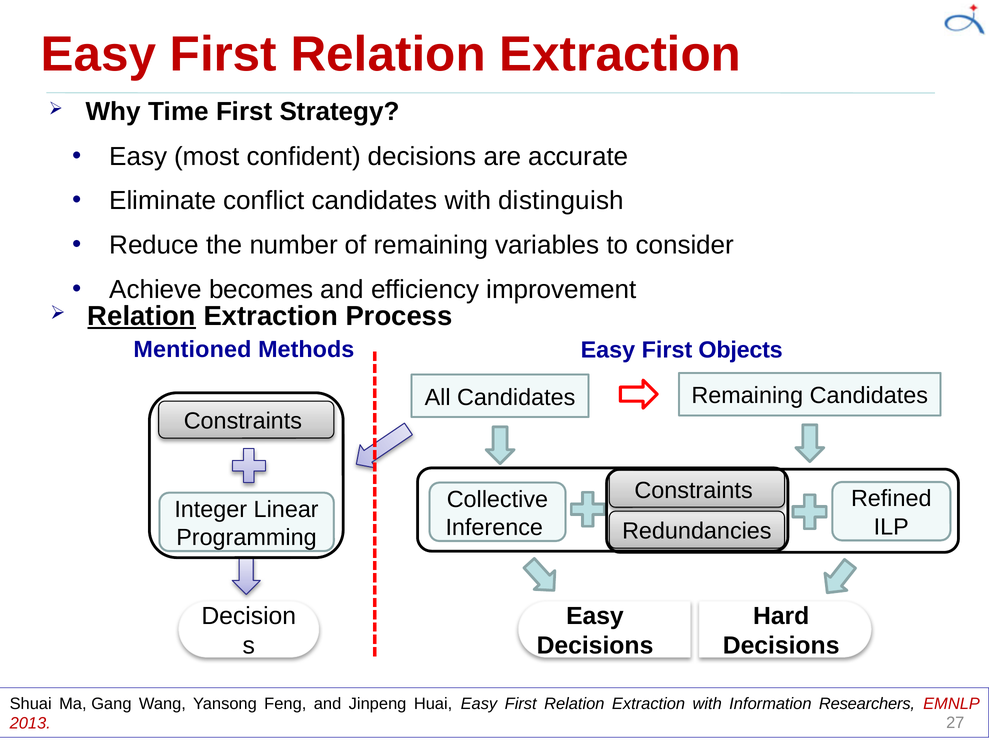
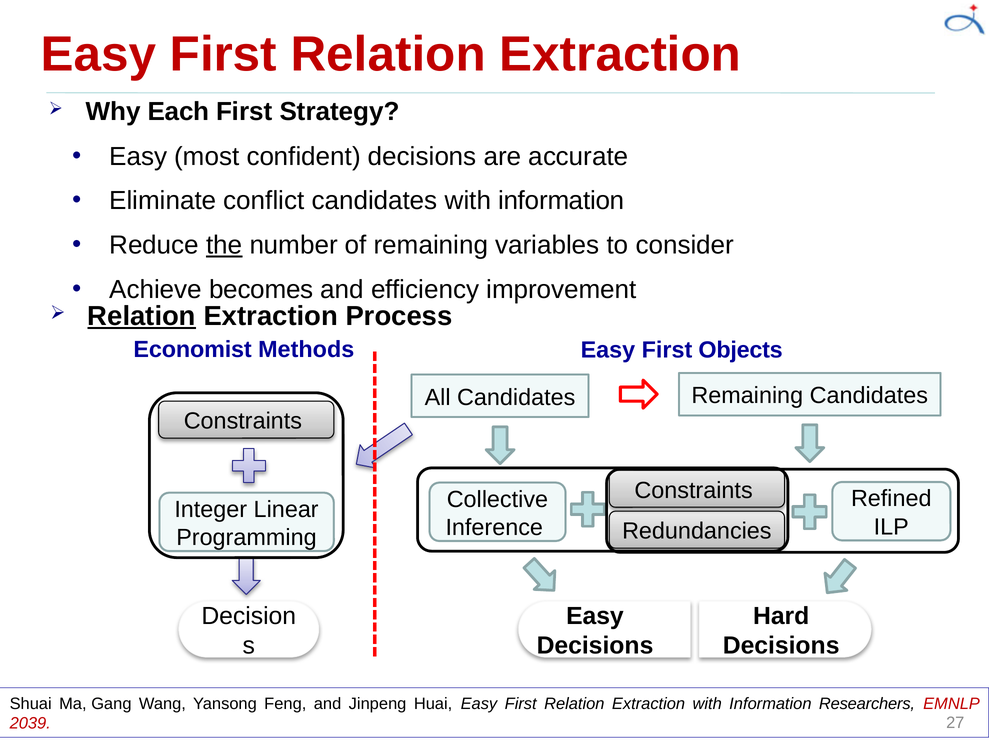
Time: Time -> Each (179, 112)
candidates with distinguish: distinguish -> information (561, 201)
the underline: none -> present (224, 245)
Mentioned: Mentioned -> Economist (193, 350)
2013: 2013 -> 2039 (30, 723)
